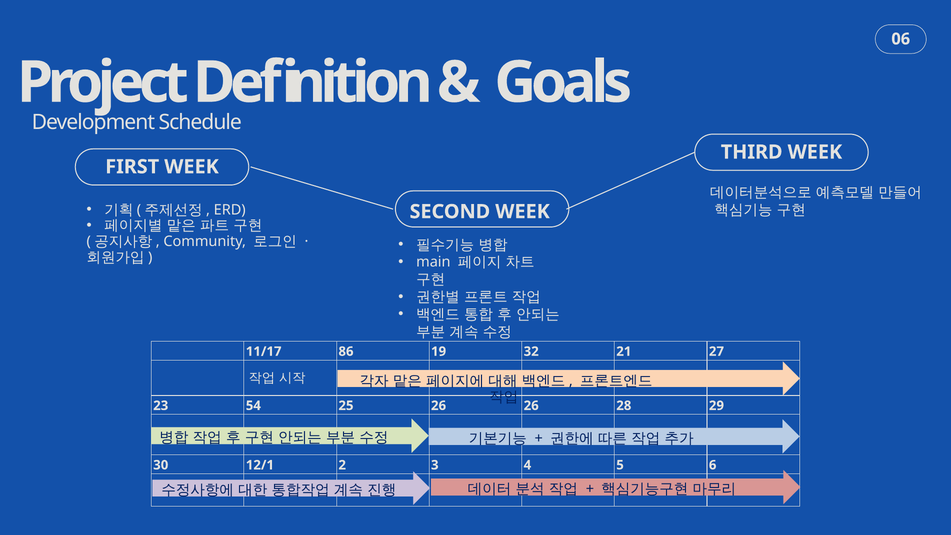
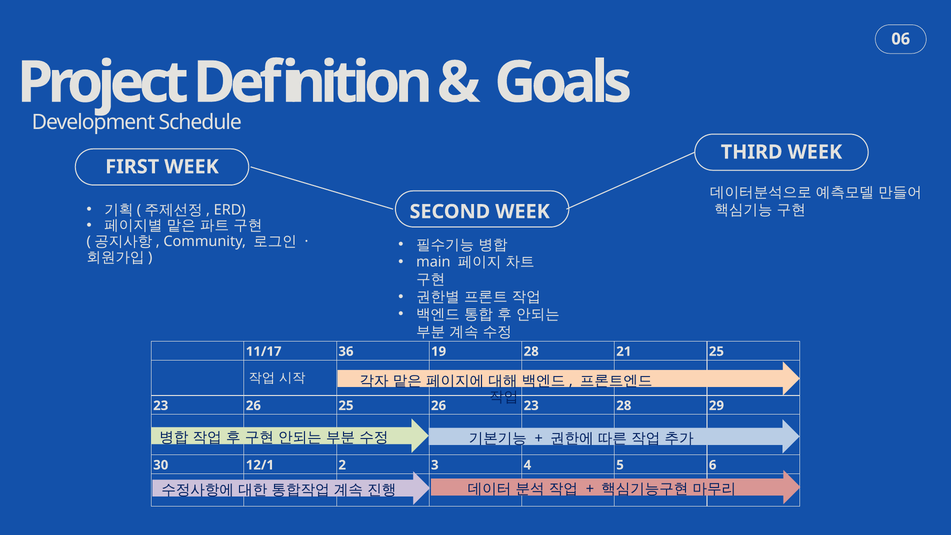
86: 86 -> 36 (346, 351)
19 32: 32 -> 28 (531, 351)
21 27: 27 -> 25 (716, 351)
23 54: 54 -> 26 (253, 406)
26 26: 26 -> 23 (531, 406)
